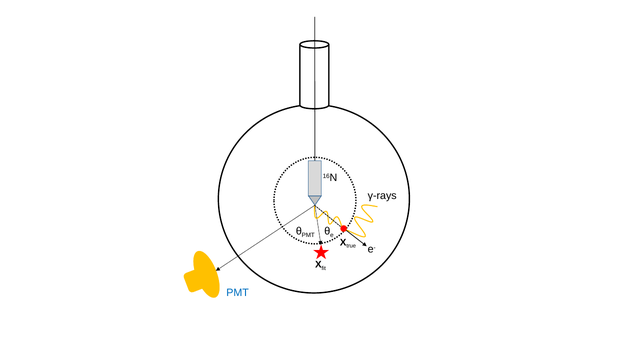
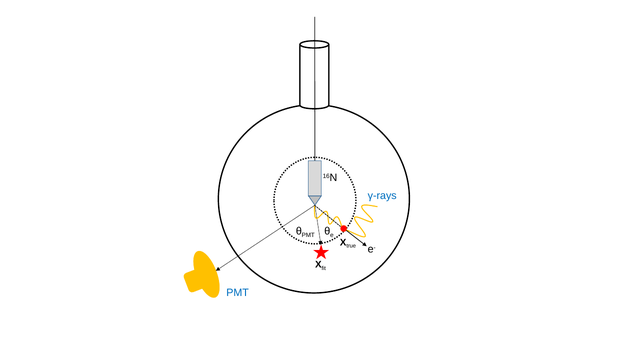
γ-rays colour: black -> blue (382, 196)
